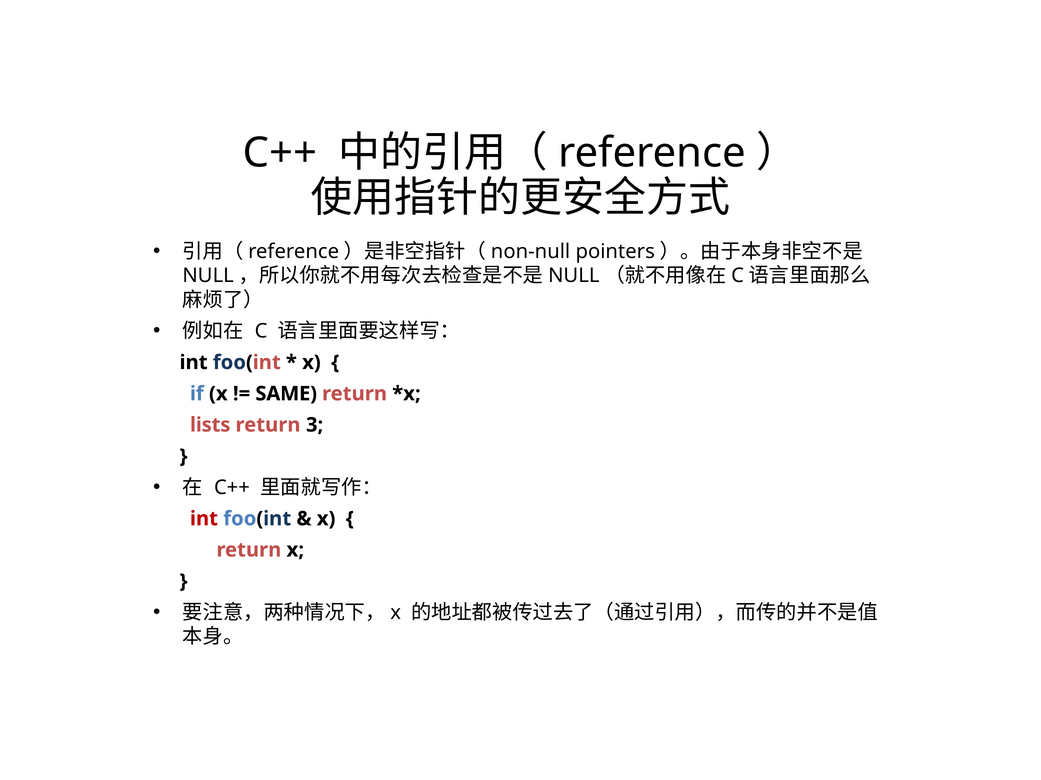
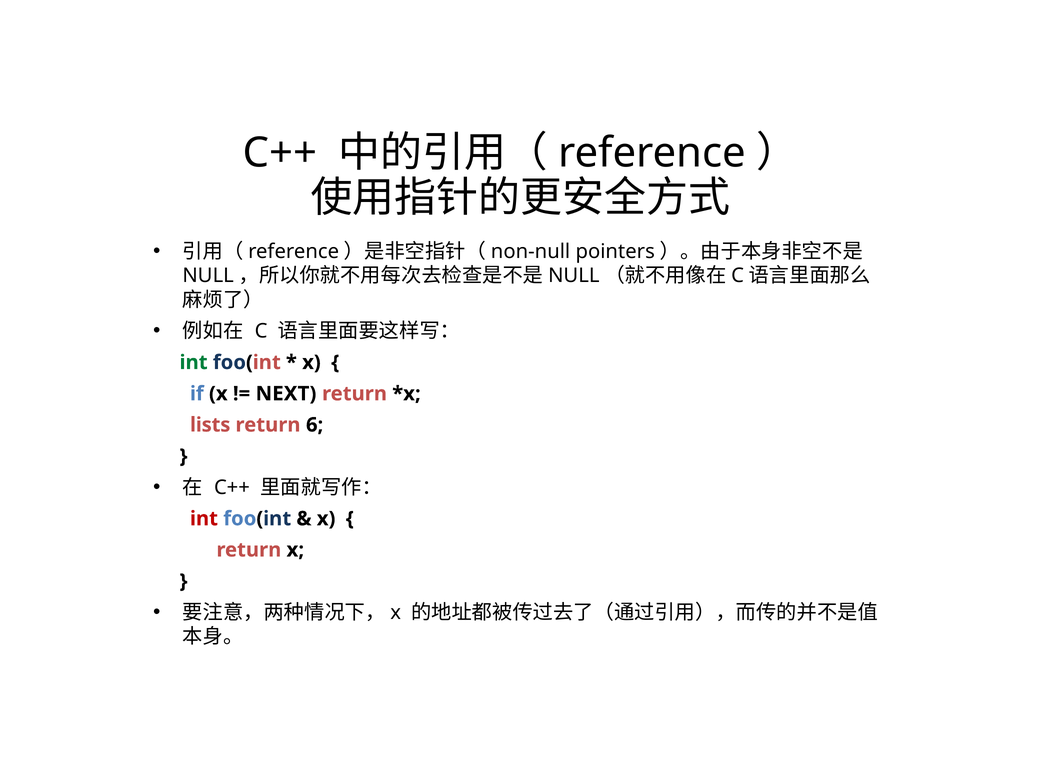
int colour: black -> green (194, 363)
SAME: SAME -> NEXT (286, 394)
3: 3 -> 6 (315, 425)
